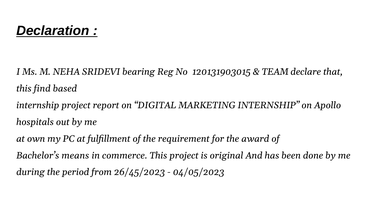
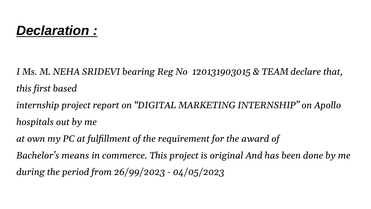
find: find -> first (42, 88)
26/45/2023: 26/45/2023 -> 26/99/2023 (139, 172)
